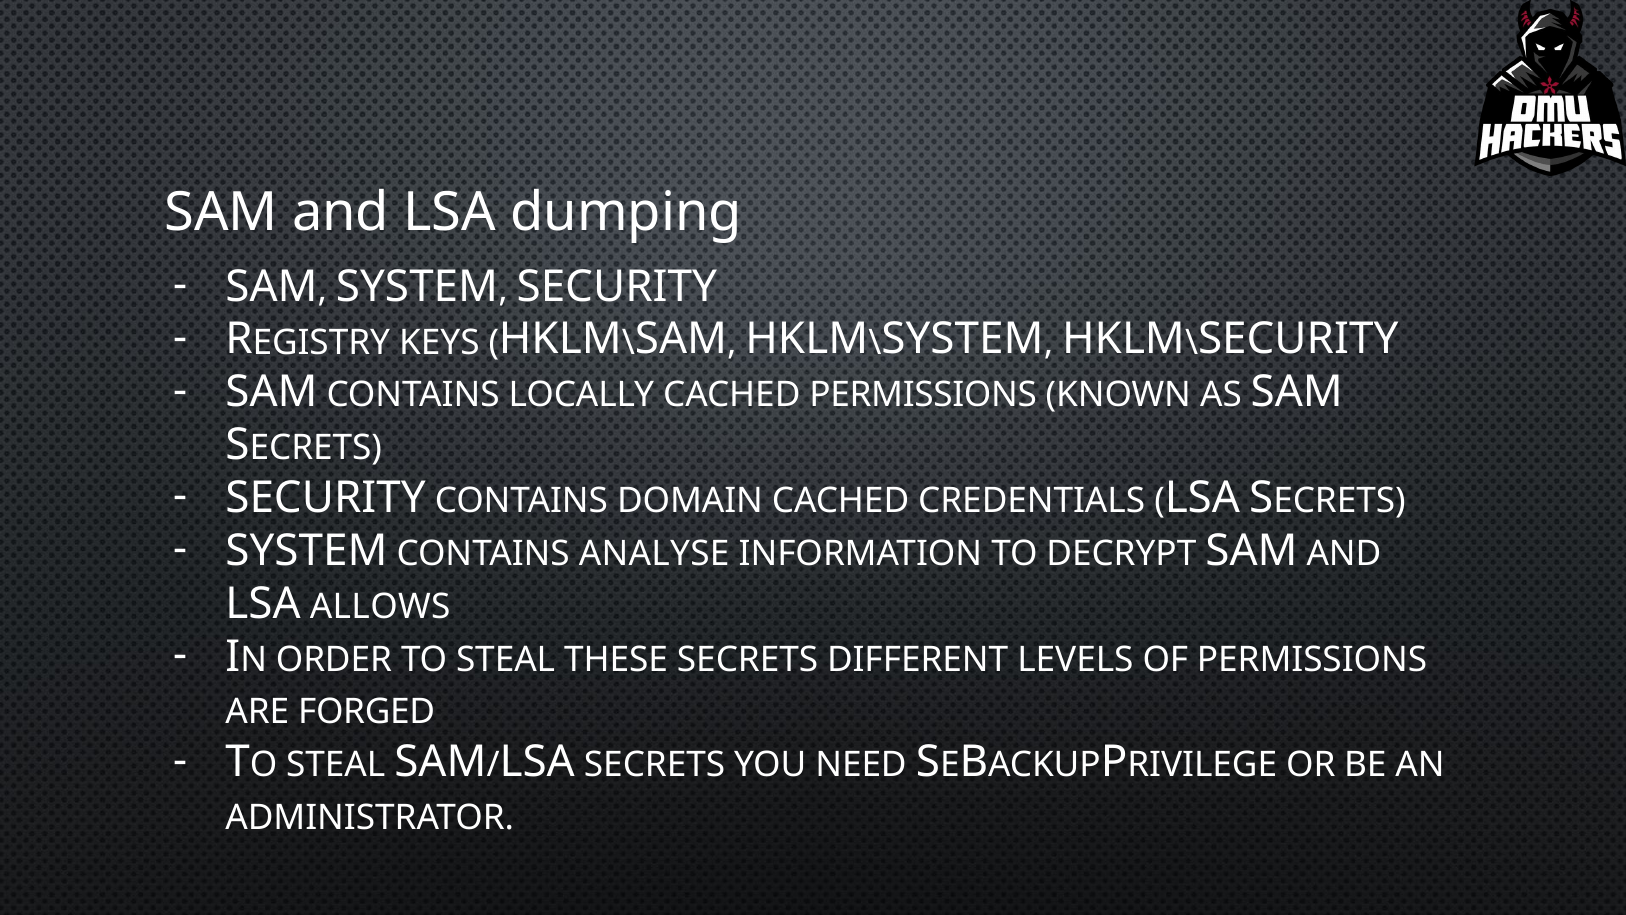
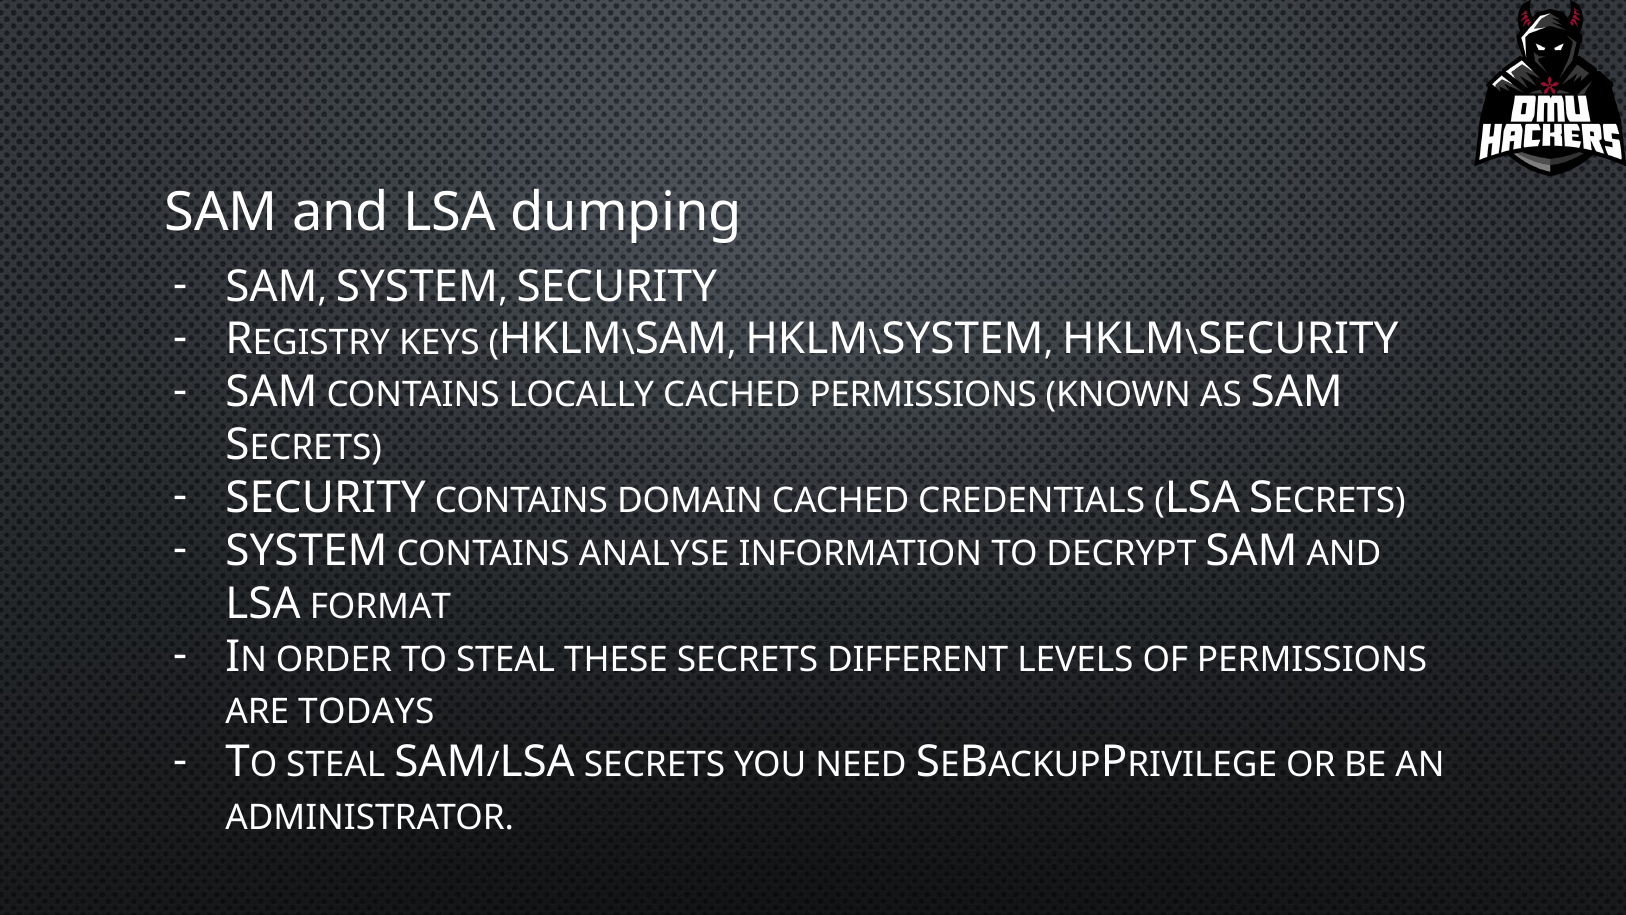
ALLOWS: ALLOWS -> FORMAT (380, 606)
FORGED: FORGED -> TODAYS (366, 712)
